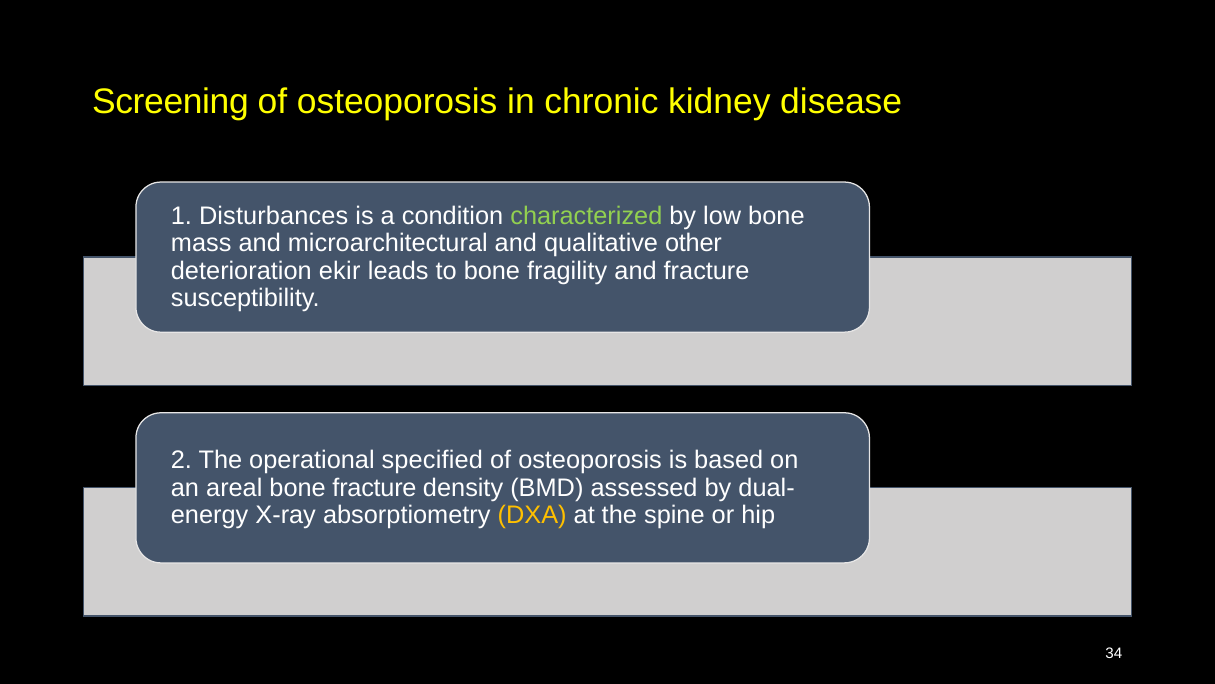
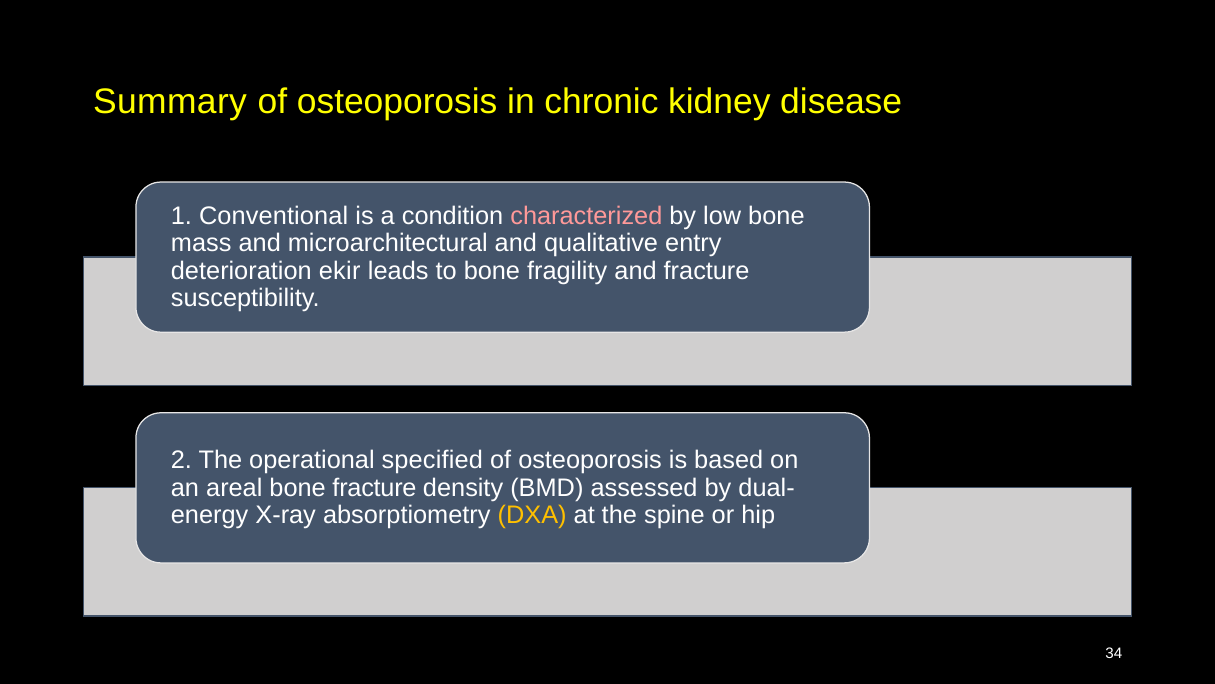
Screening: Screening -> Summary (170, 102)
Disturbances: Disturbances -> Conventional (274, 216)
characterized colour: light green -> pink (586, 216)
other: other -> entry (693, 243)
